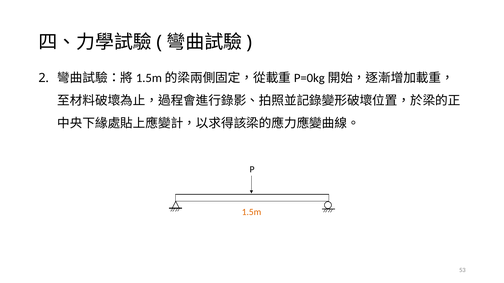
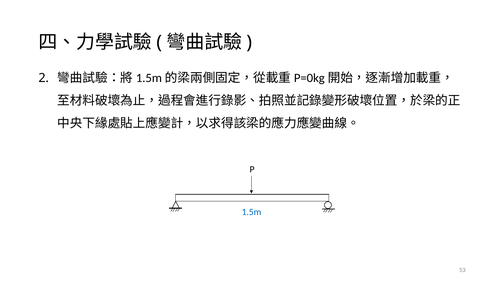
1.5m colour: orange -> blue (251, 213)
